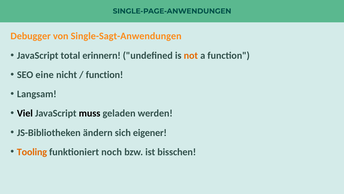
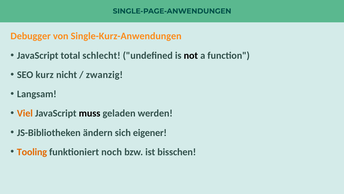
Single-Sagt-Anwendungen: Single-Sagt-Anwendungen -> Single-Kurz-Anwendungen (126, 36)
erinnern: erinnern -> schlecht (101, 55)
not colour: orange -> black (191, 55)
eine: eine -> kurz (45, 75)
function: function -> zwanzig (104, 75)
Viel colour: black -> orange (25, 113)
